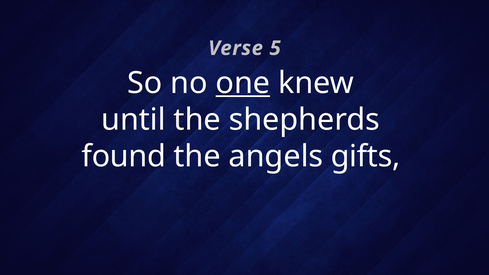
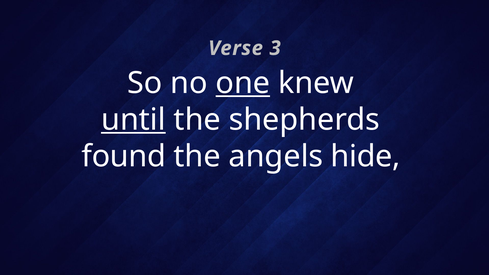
5: 5 -> 3 (275, 48)
until underline: none -> present (133, 120)
gifts: gifts -> hide (365, 156)
